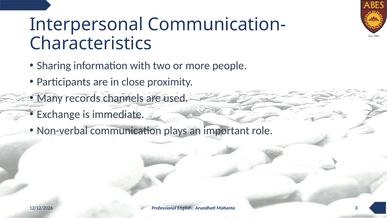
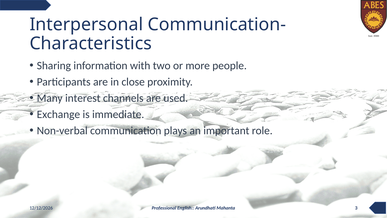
records: records -> interest (83, 98)
